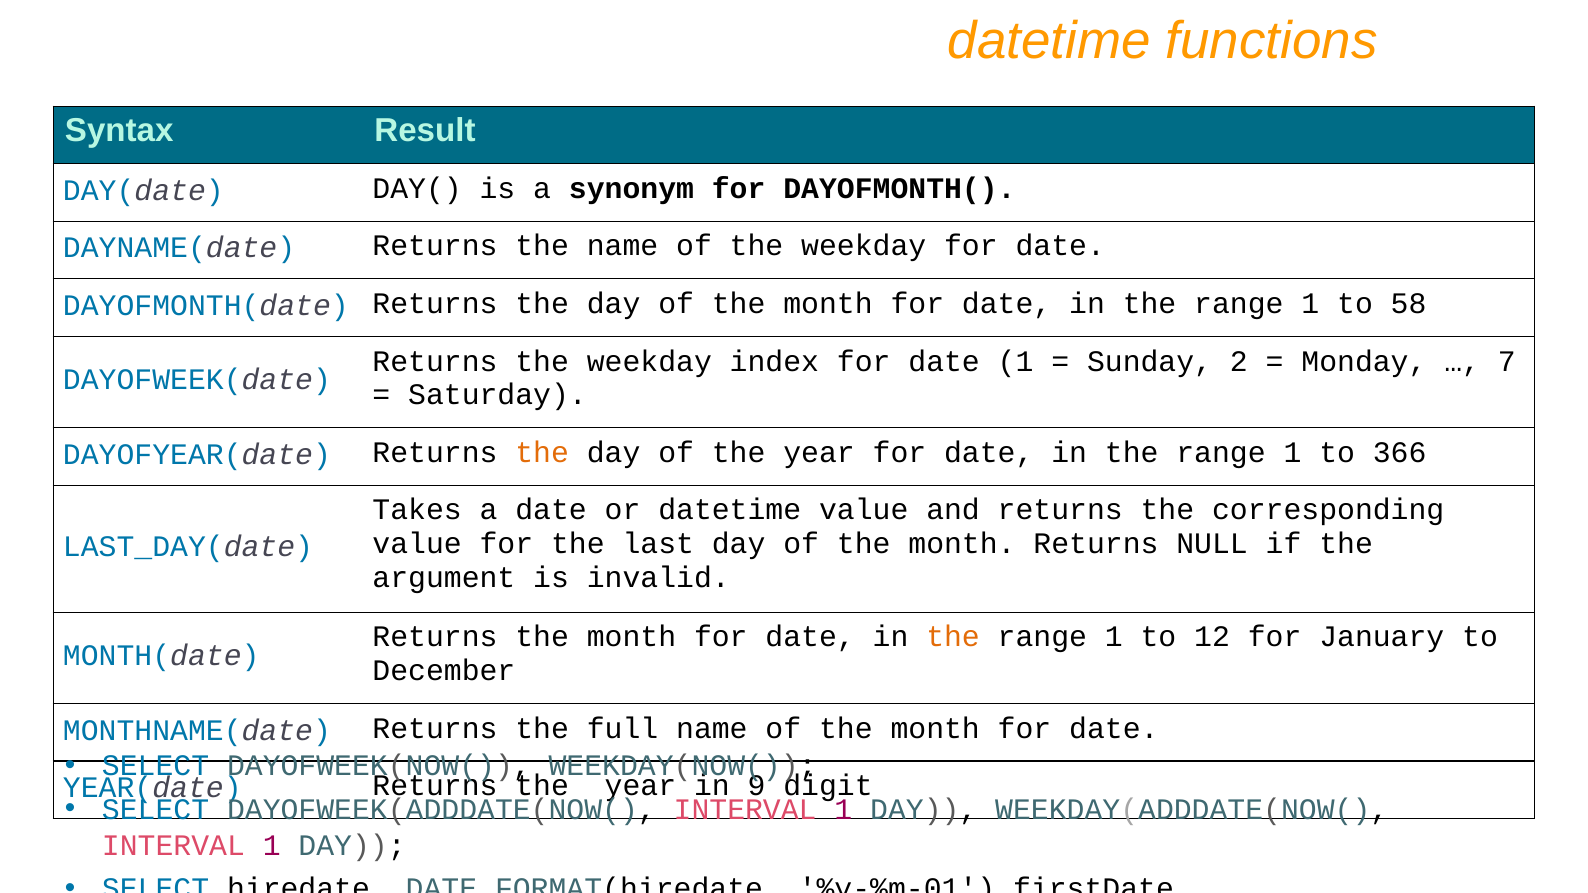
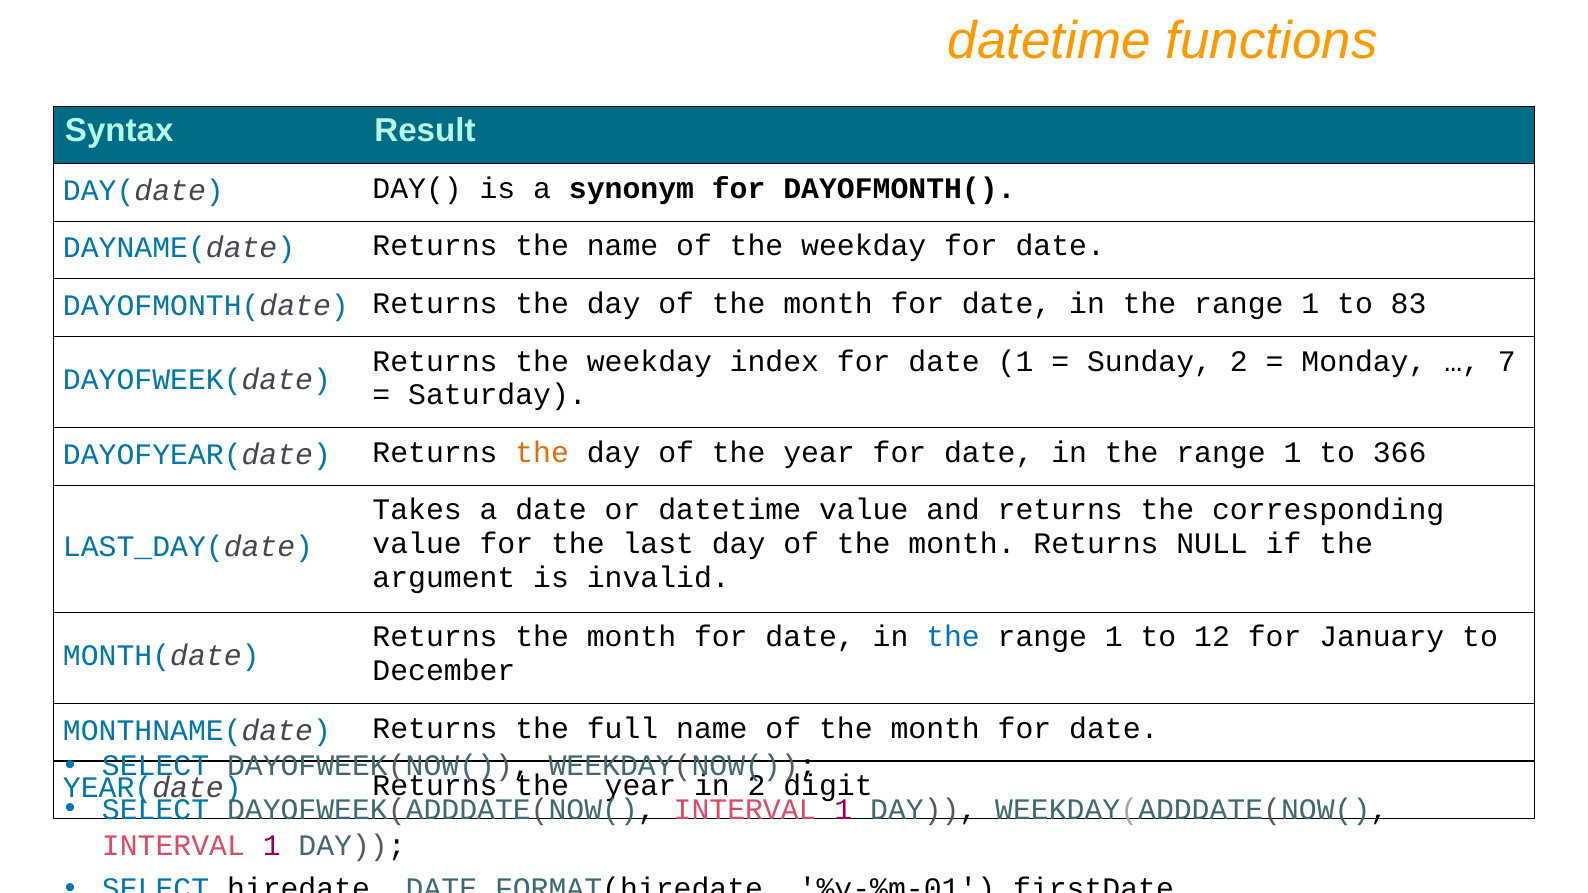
58: 58 -> 83 (1409, 304)
the colour: orange -> blue (953, 637)
in 9: 9 -> 2 (757, 786)
